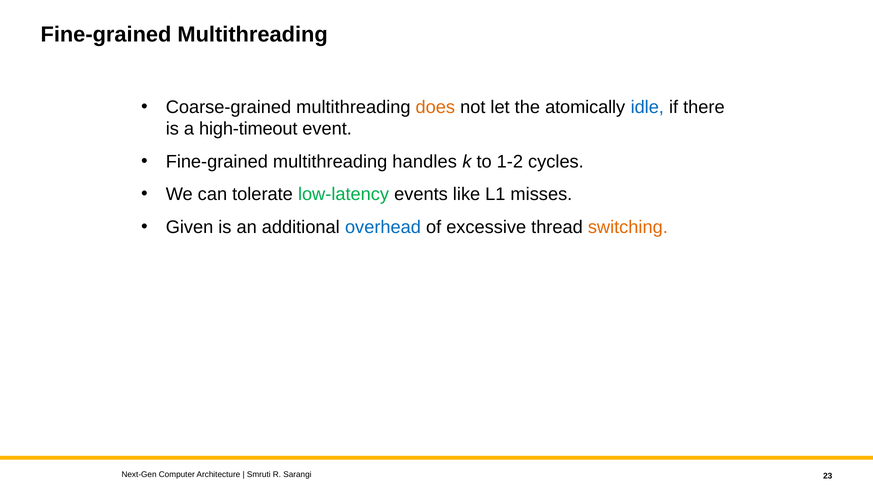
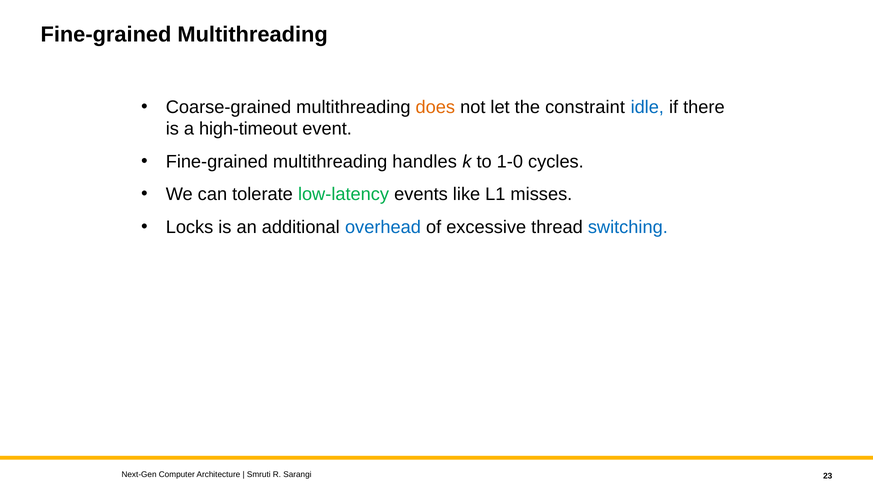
atomically: atomically -> constraint (585, 107)
1-2: 1-2 -> 1-0 (510, 162)
Given: Given -> Locks (190, 227)
switching colour: orange -> blue (628, 227)
